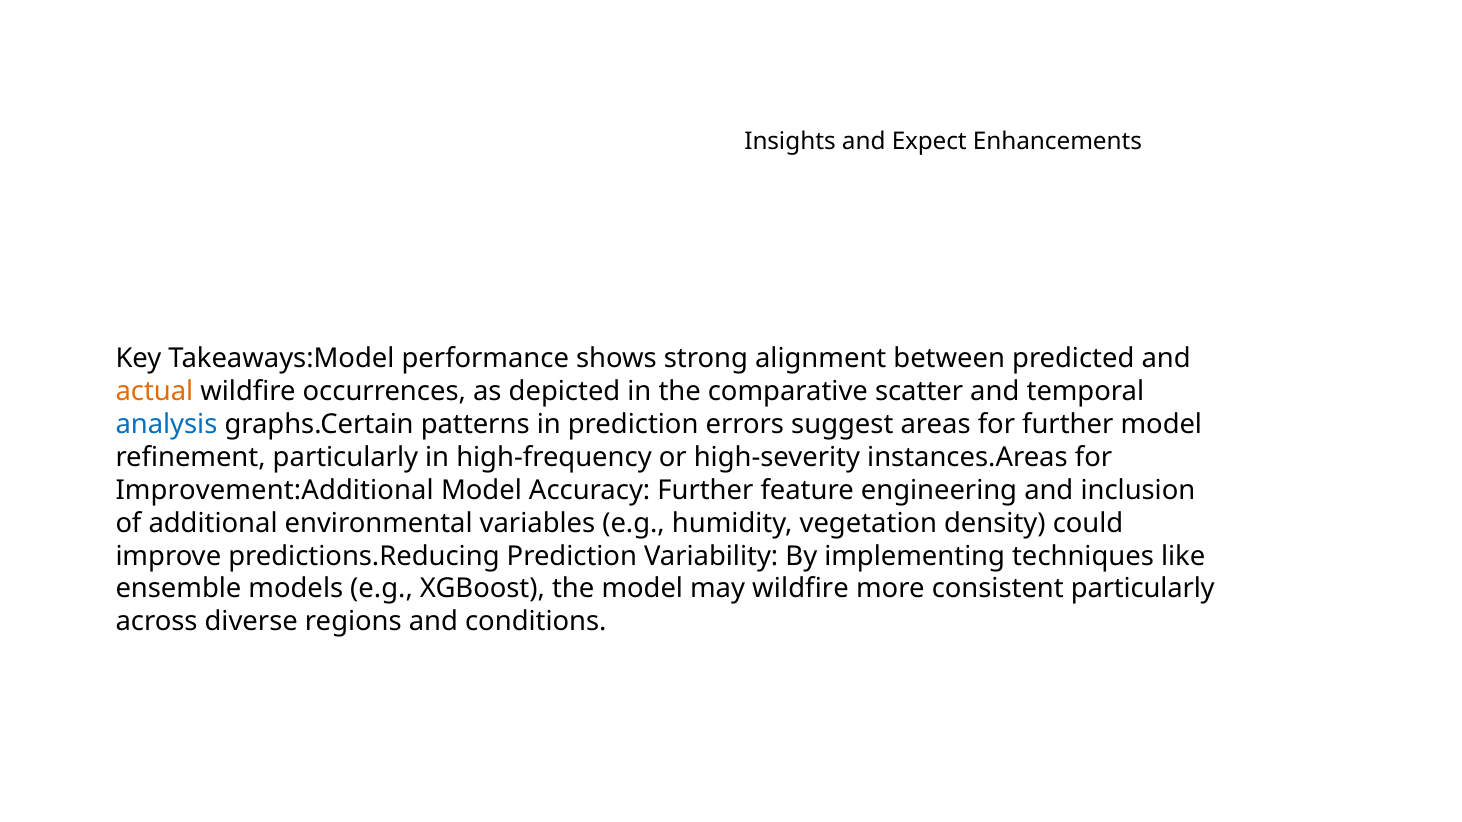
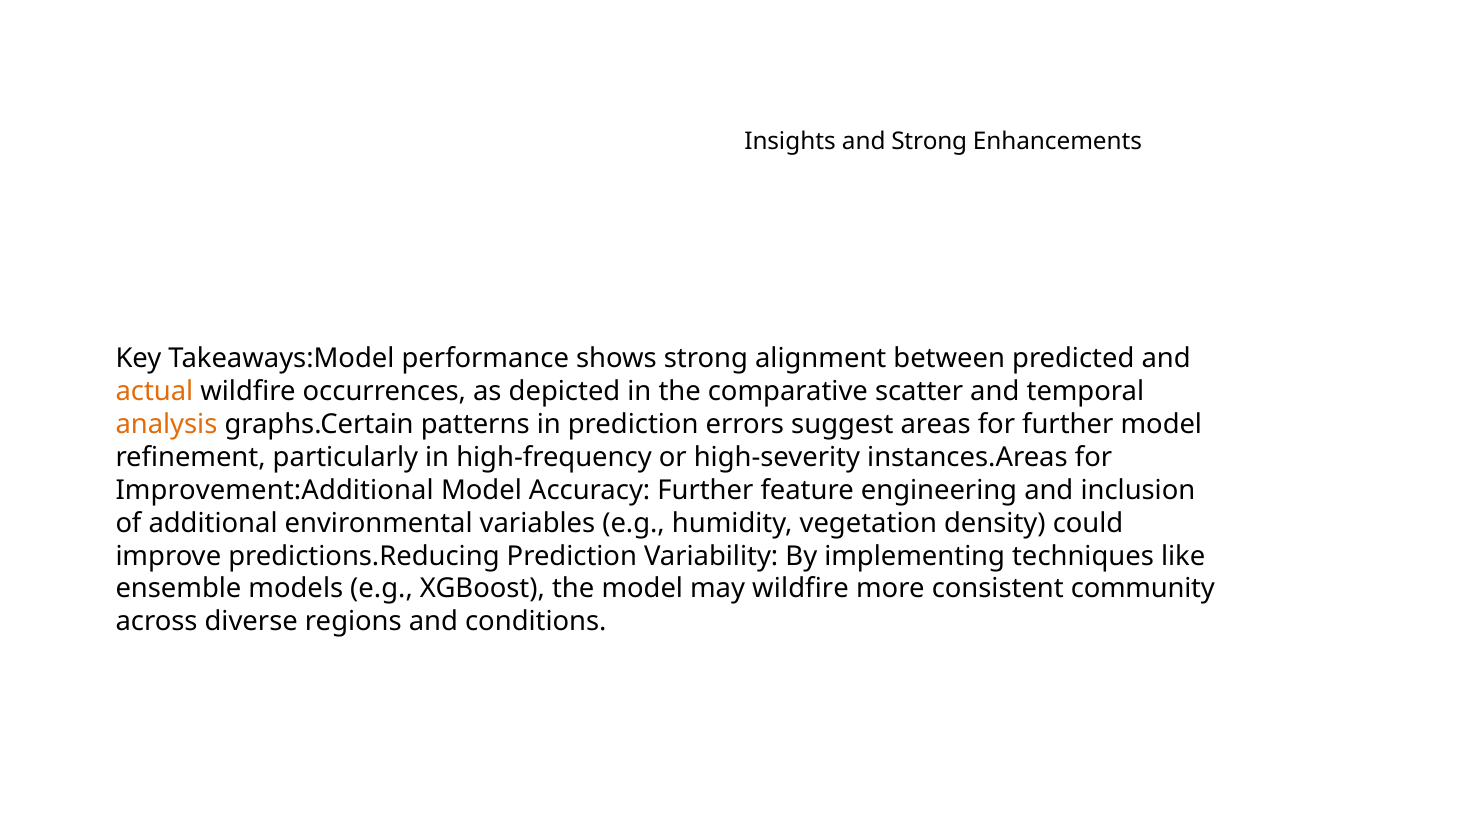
and Expect: Expect -> Strong (929, 142)
analysis colour: blue -> orange (166, 425)
consistent particularly: particularly -> community (1143, 589)
